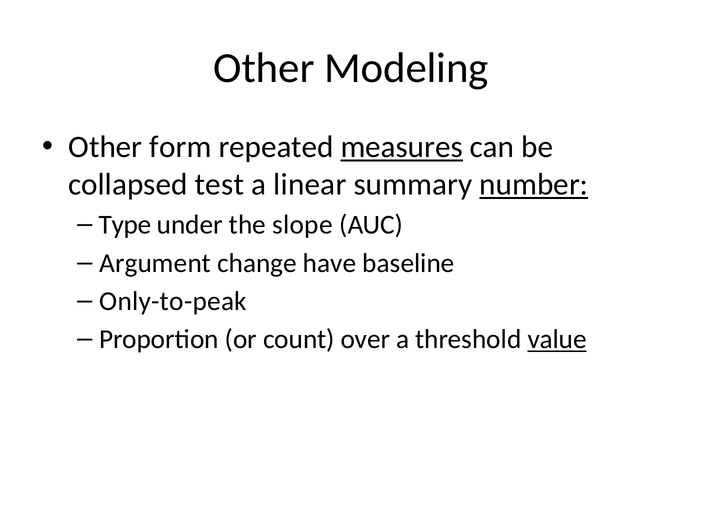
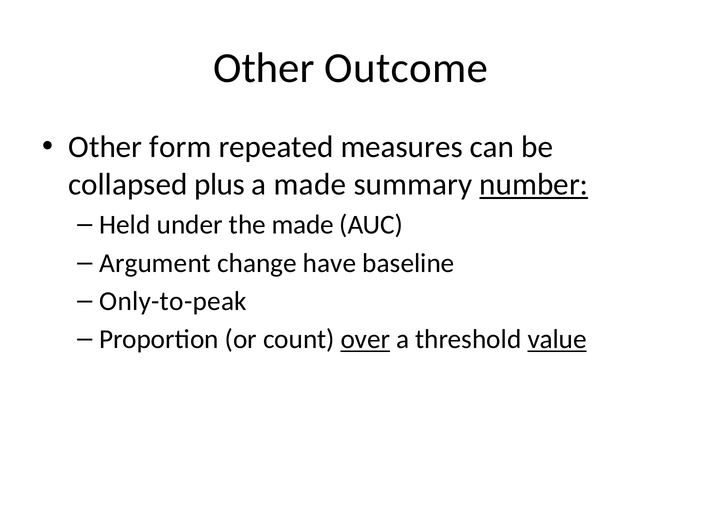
Modeling: Modeling -> Outcome (406, 68)
measures underline: present -> none (402, 147)
test: test -> plus (220, 185)
a linear: linear -> made (310, 185)
Type: Type -> Held (125, 225)
the slope: slope -> made (303, 225)
over underline: none -> present (365, 340)
